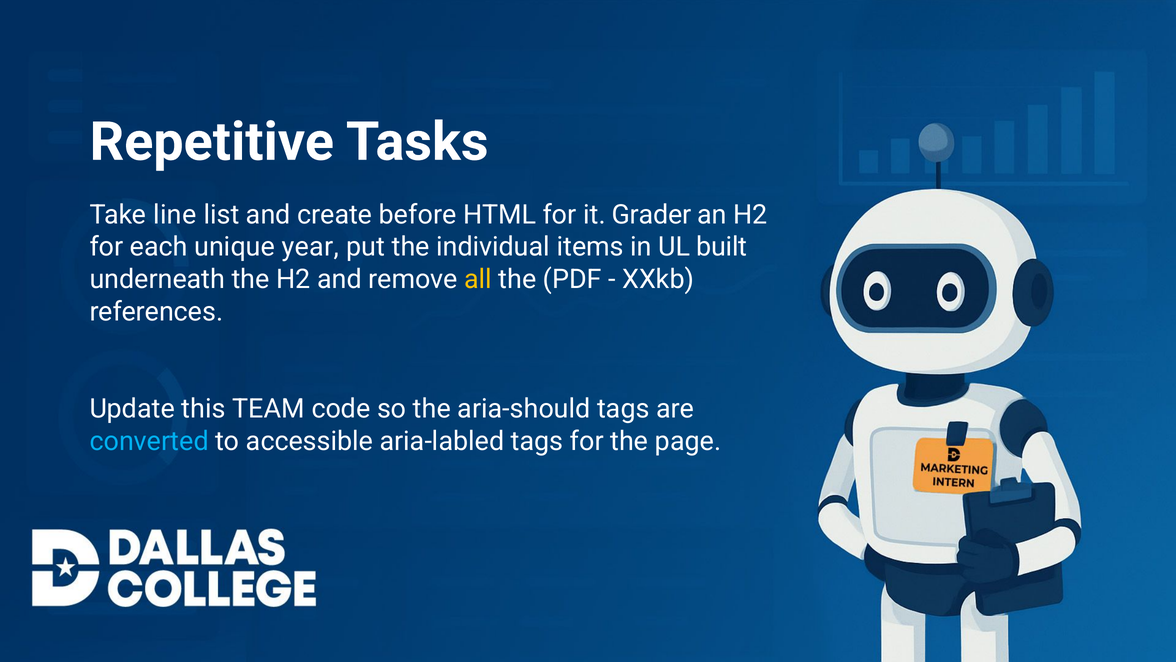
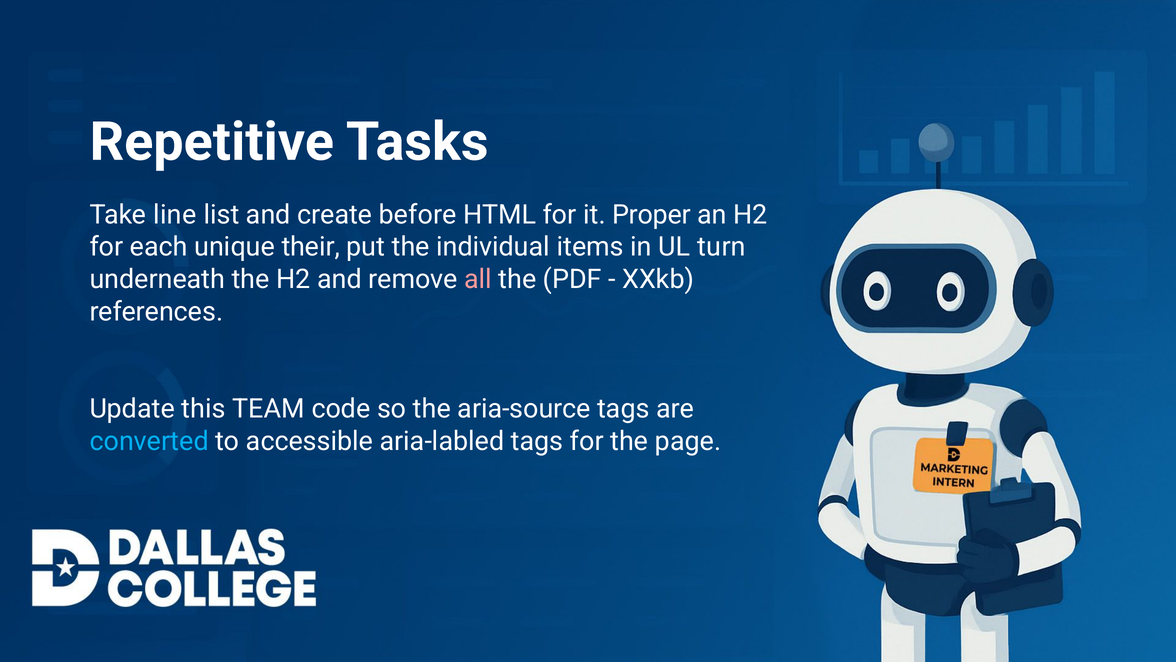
Grader: Grader -> Proper (651, 215)
year: year -> their (311, 247)
built: built -> turn (722, 247)
all colour: yellow -> pink (478, 279)
aria-should: aria-should -> aria-source (524, 409)
